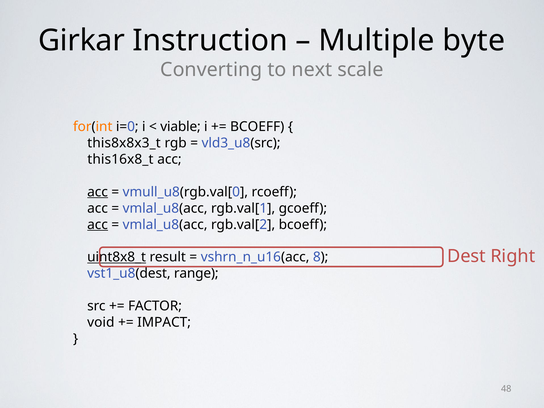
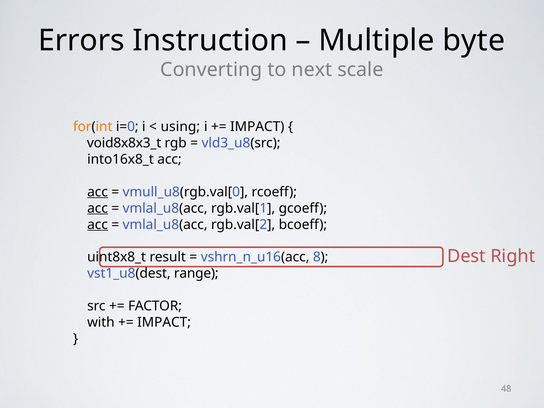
Girkar: Girkar -> Errors (81, 41)
viable: viable -> using (180, 127)
BCOEFF: BCOEFF -> IMPACT (257, 127)
this8x8x3_t: this8x8x3_t -> void8x8x3_t (124, 143)
this16x8_t: this16x8_t -> into16x8_t (120, 159)
acc underline: none -> present (98, 208)
uint8x8_t underline: present -> none (117, 257)
void: void -> with (101, 322)
